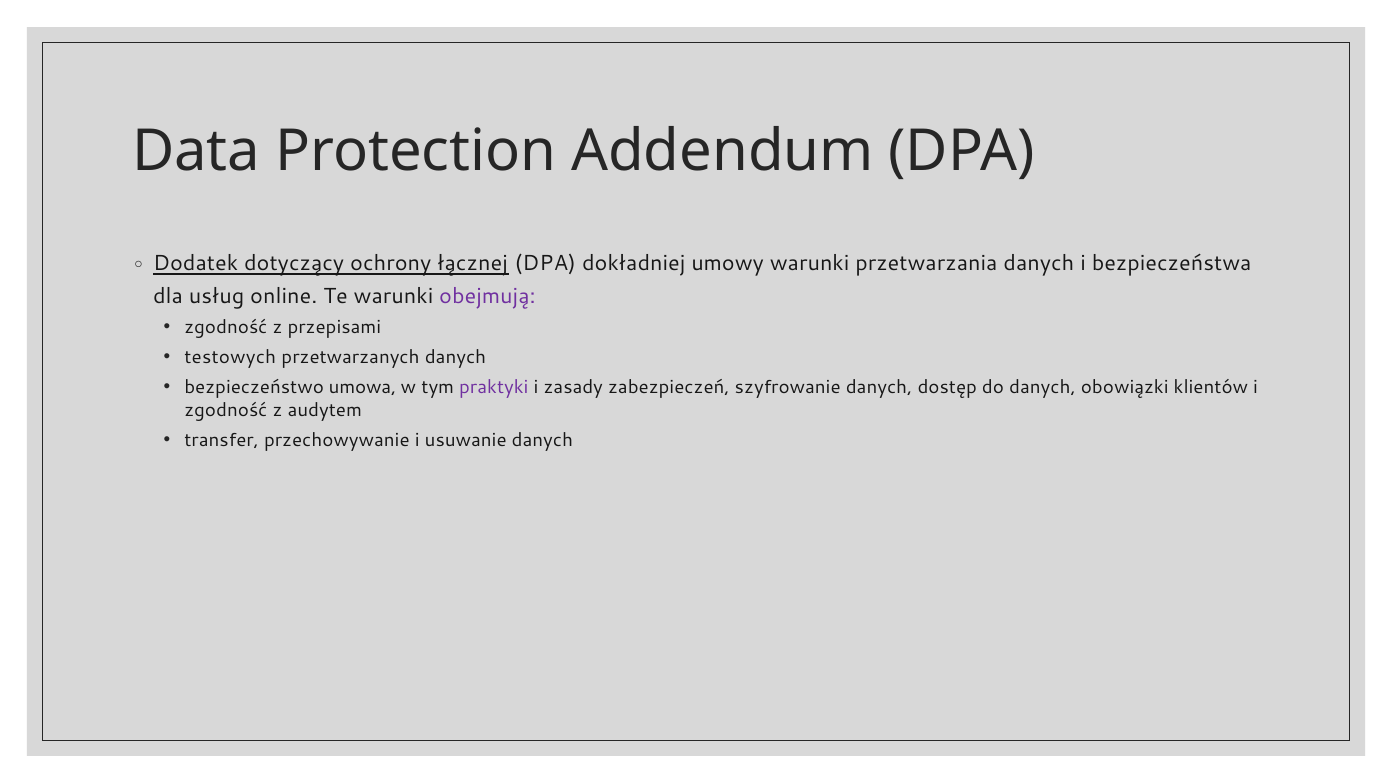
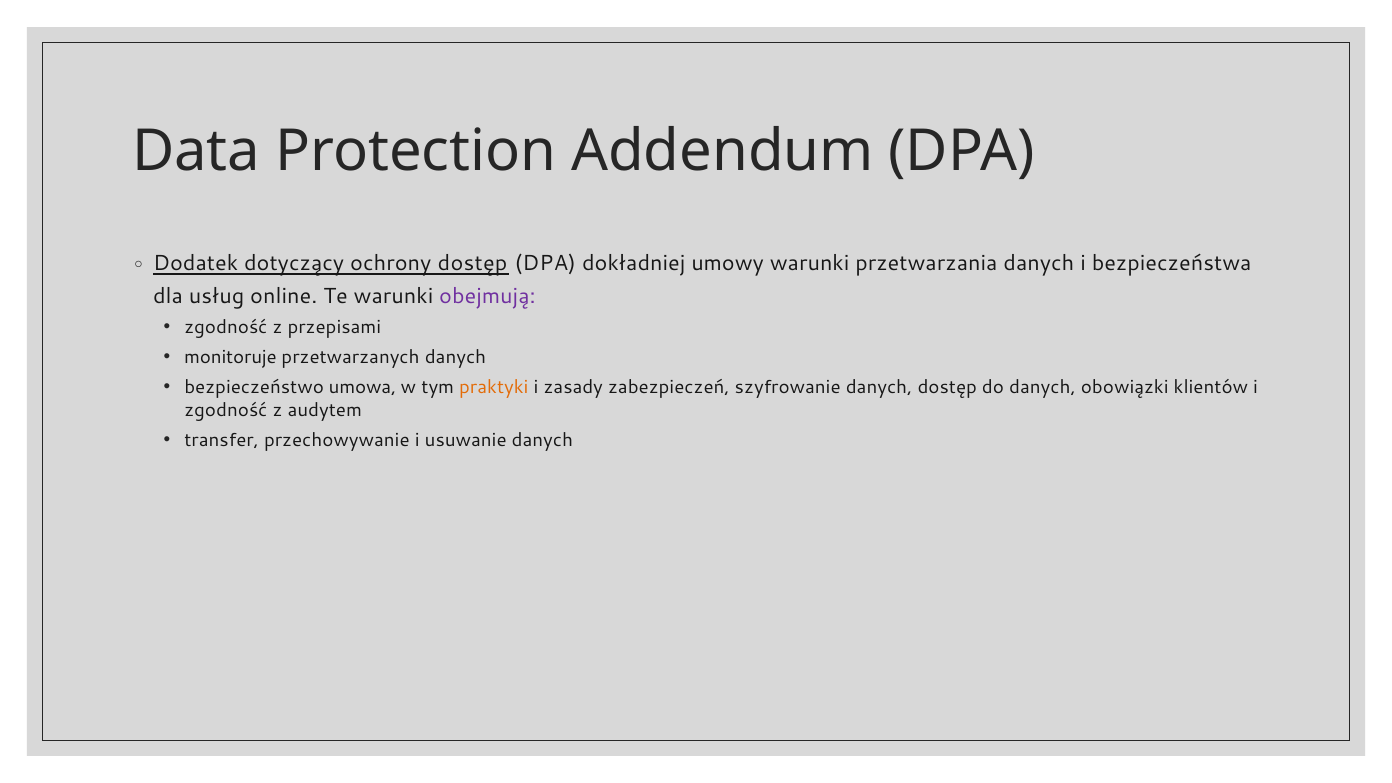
ochrony łącznej: łącznej -> dostęp (473, 263)
testowych: testowych -> monitoruje (230, 358)
praktyki colour: purple -> orange (494, 387)
